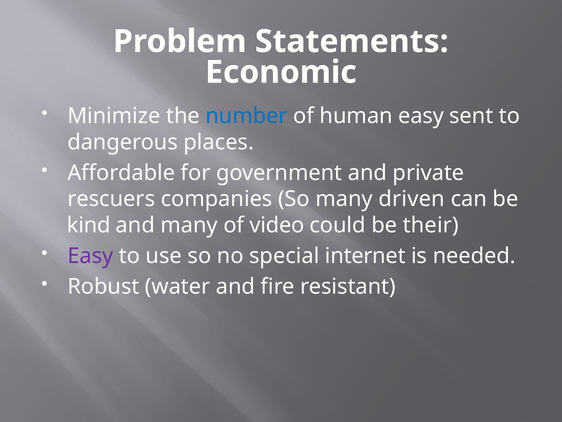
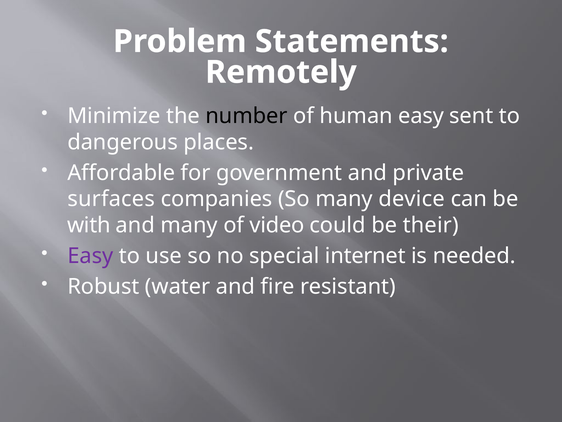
Economic: Economic -> Remotely (281, 72)
number colour: blue -> black (247, 116)
rescuers: rescuers -> surfaces (111, 199)
driven: driven -> device (412, 199)
kind: kind -> with (89, 225)
